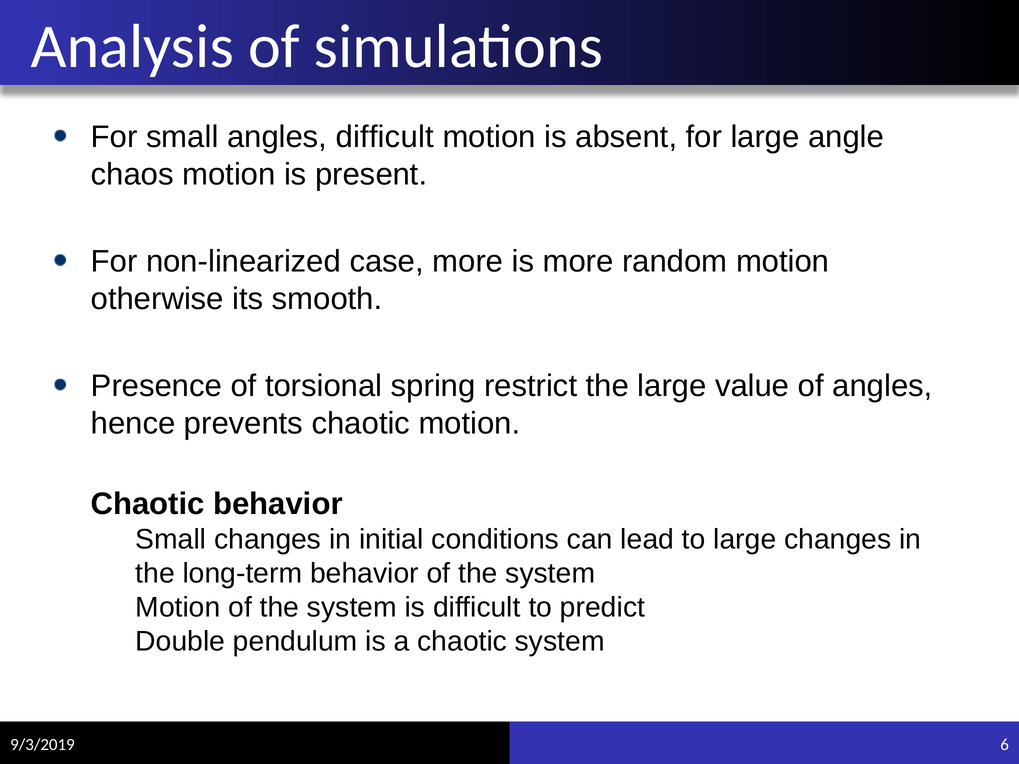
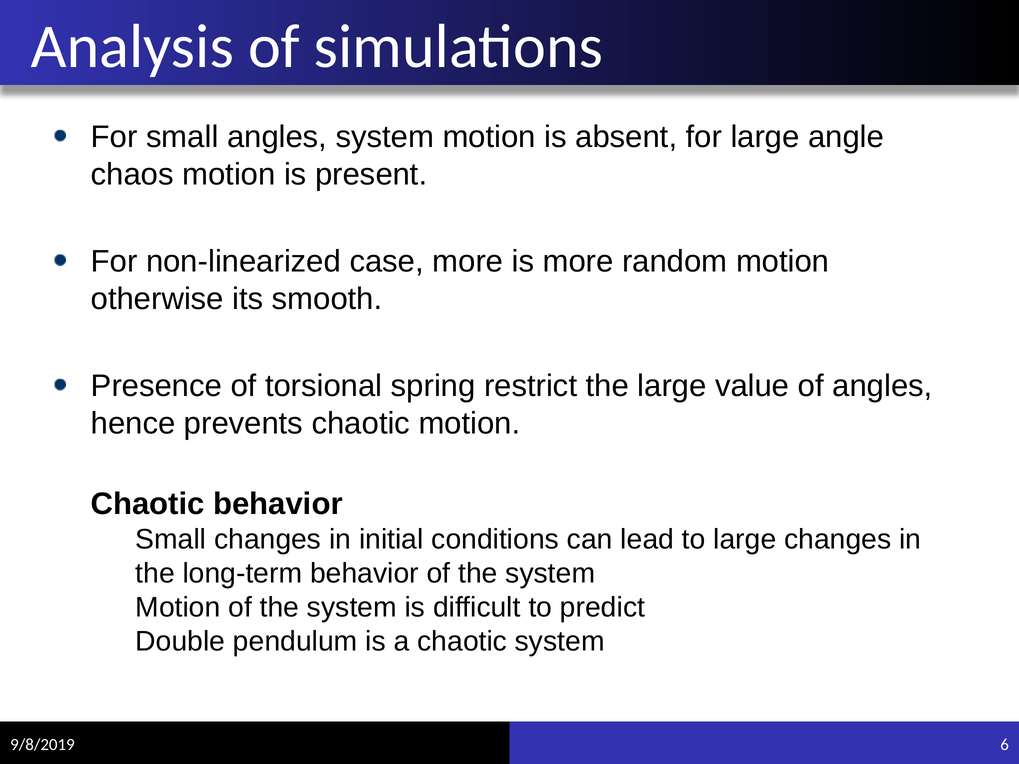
angles difficult: difficult -> system (385, 137)
9/3/2019: 9/3/2019 -> 9/8/2019 (42, 745)
